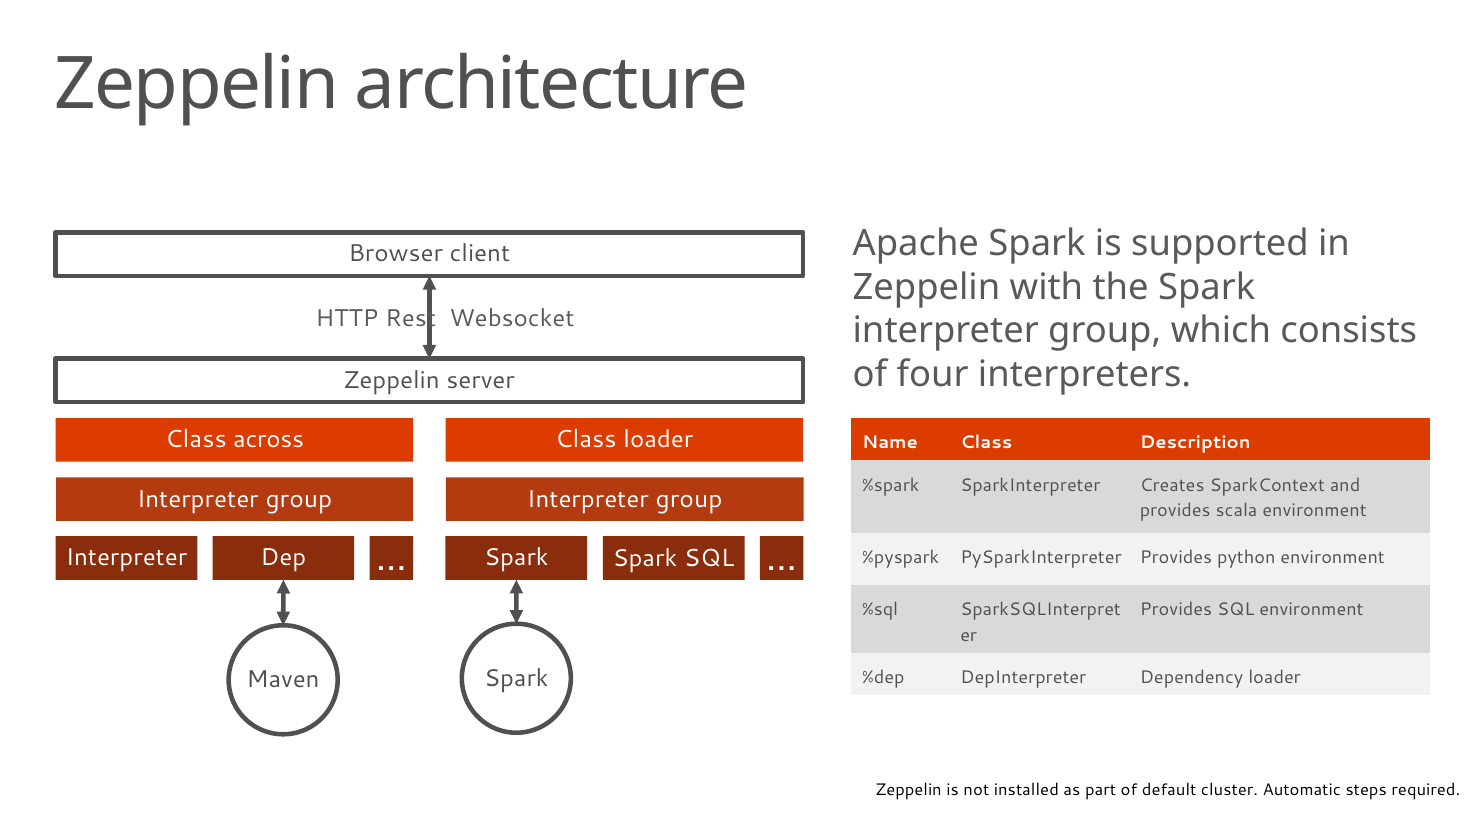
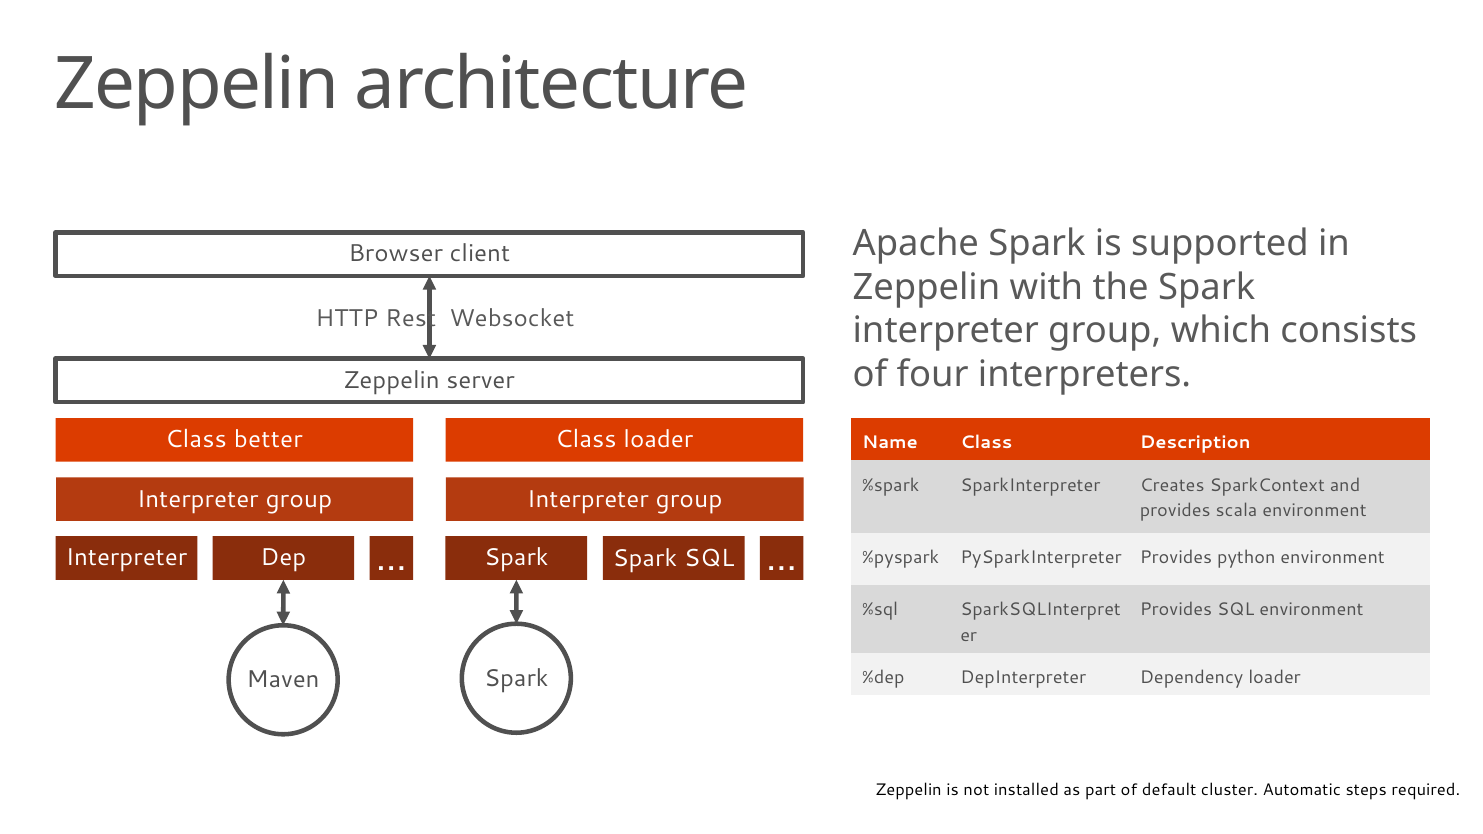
across: across -> better (268, 440)
